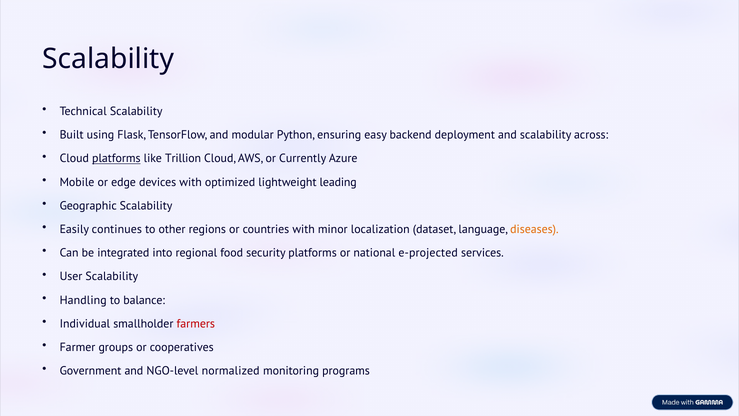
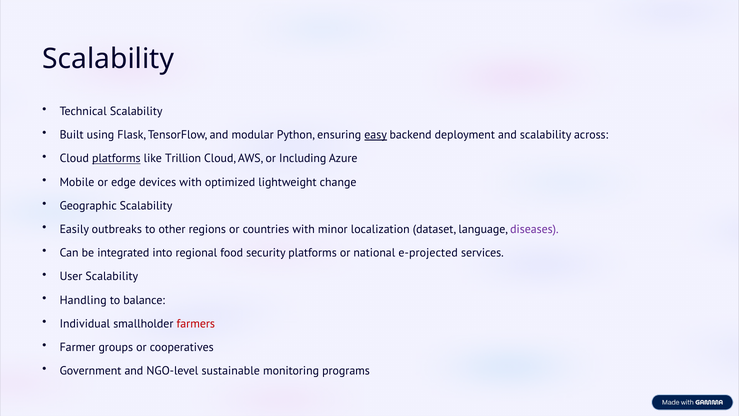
easy underline: none -> present (376, 135)
Currently: Currently -> Including (303, 158)
leading: leading -> change (338, 182)
continues: continues -> outbreaks (117, 229)
diseases colour: orange -> purple (534, 229)
normalized: normalized -> sustainable (231, 371)
